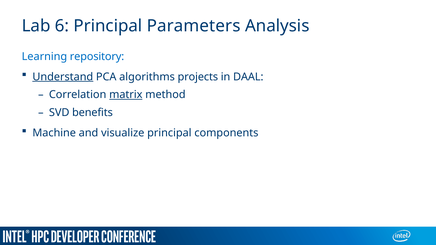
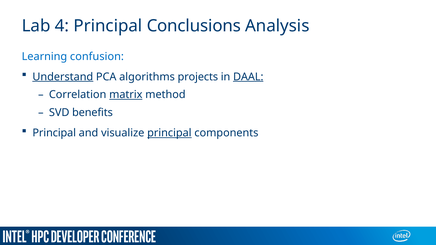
6: 6 -> 4 (62, 26)
Parameters: Parameters -> Conclusions (194, 26)
repository: repository -> confusion (97, 57)
DAAL underline: none -> present (248, 77)
Machine: Machine -> Principal (54, 133)
principal underline: none -> present (169, 133)
